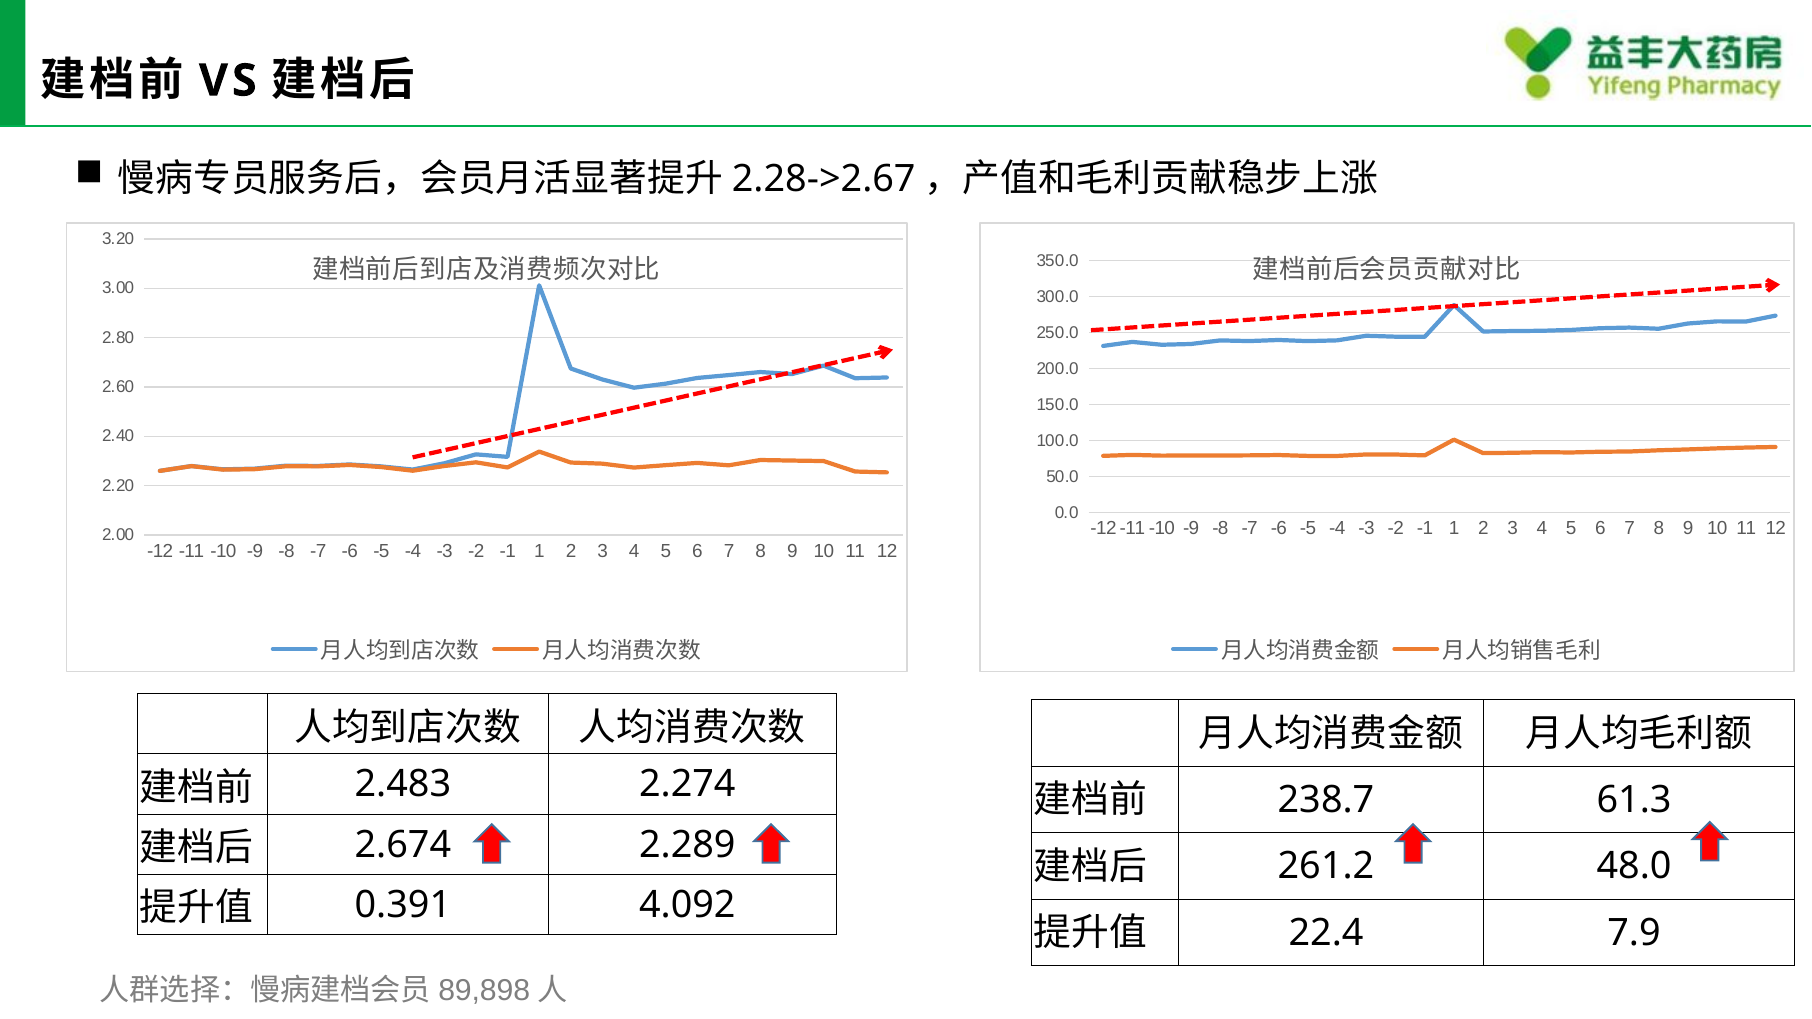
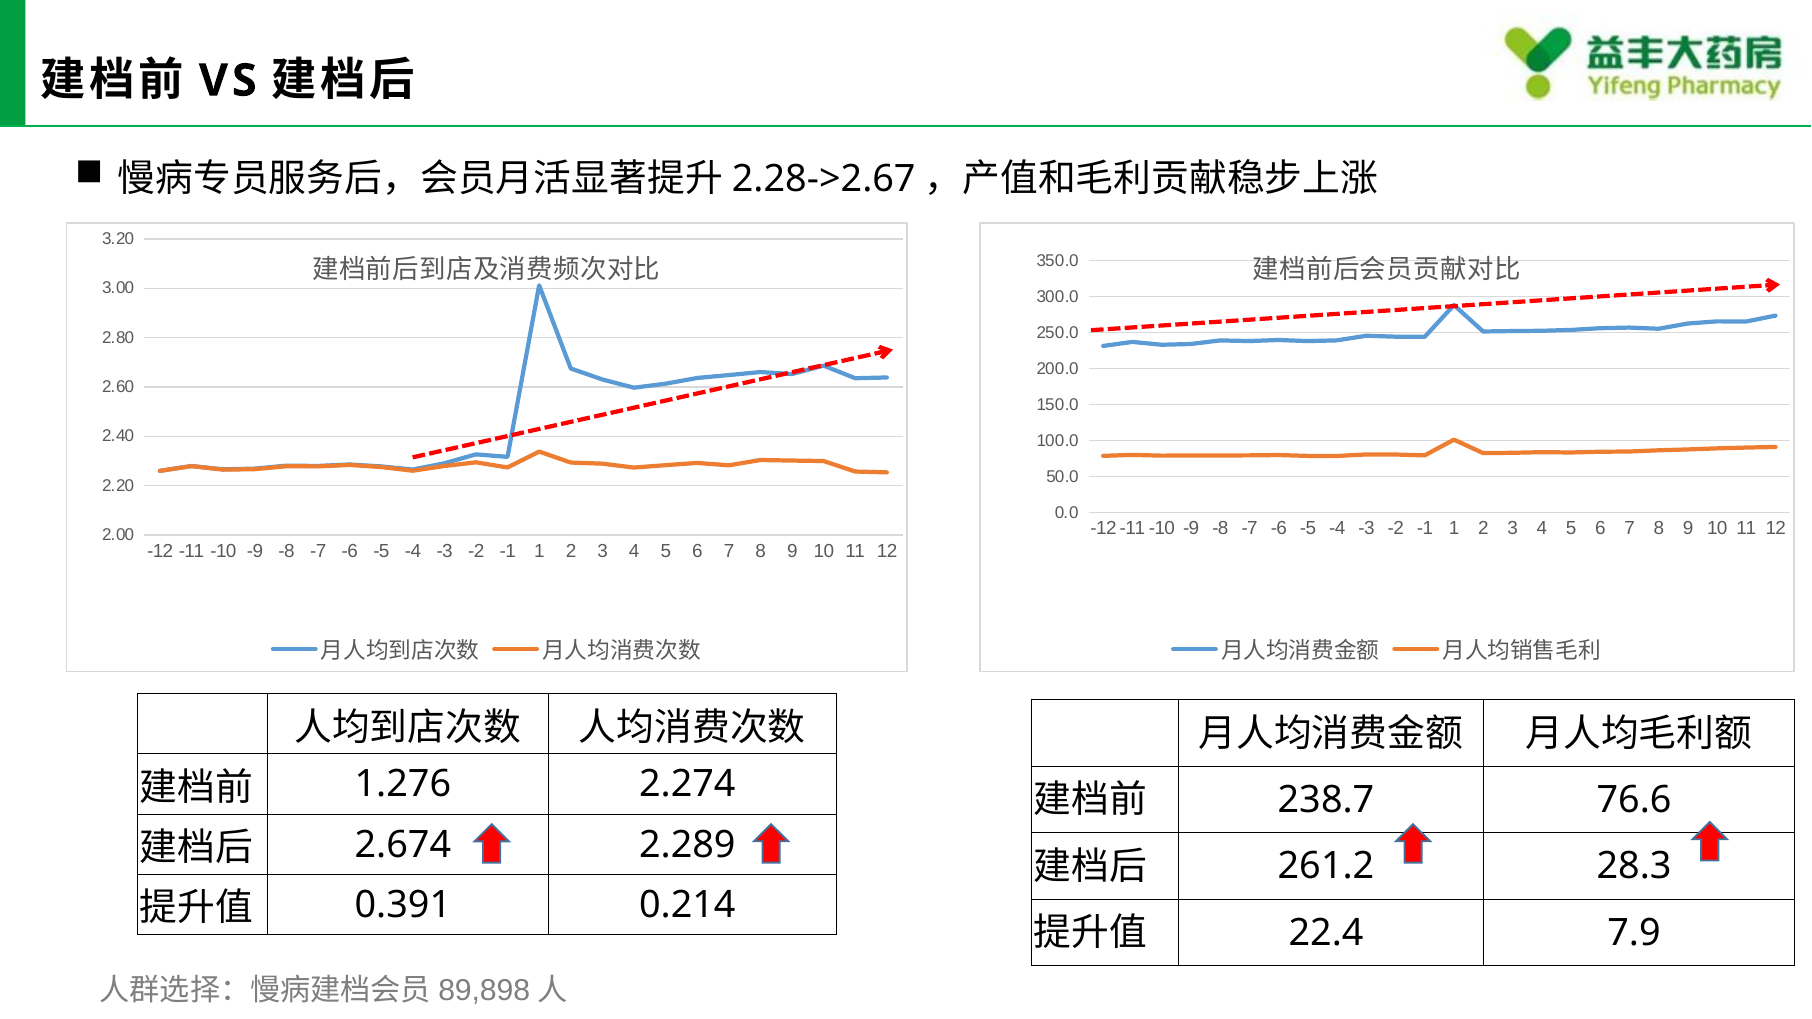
2.483: 2.483 -> 1.276 (403, 785)
61.3: 61.3 -> 76.6 (1634, 800)
48.0: 48.0 -> 28.3 (1634, 867)
4.092: 4.092 -> 0.214 (687, 905)
